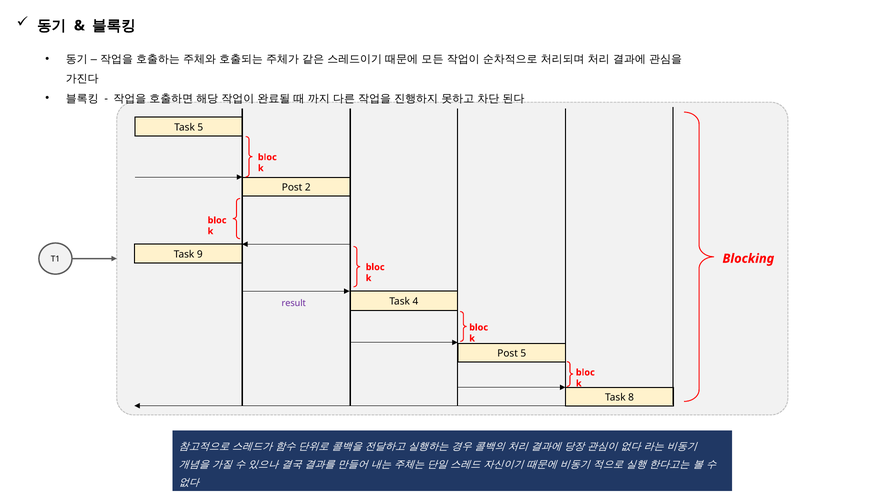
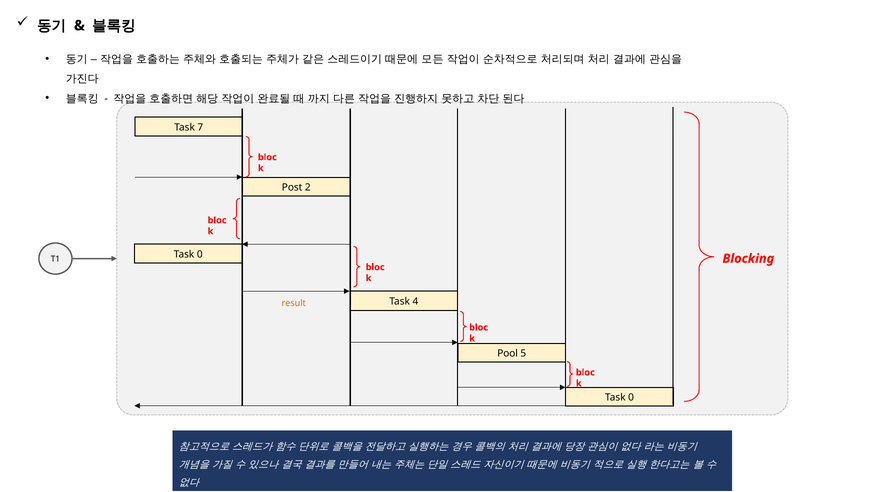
Task 5: 5 -> 7 (200, 127)
9: 9 -> 0 (200, 254)
result colour: purple -> orange (294, 304)
Post: Post -> Pool (508, 354)
8: 8 -> 0 (631, 398)
